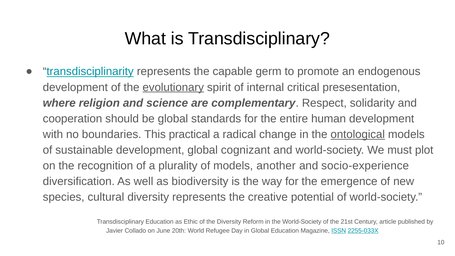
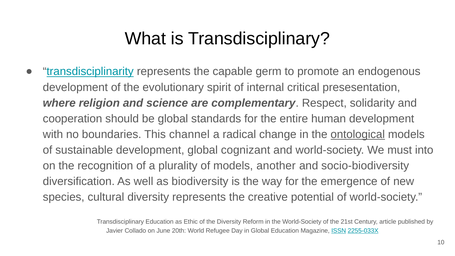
evolutionary underline: present -> none (173, 87)
practical: practical -> channel (189, 134)
plot: plot -> into (424, 150)
socio-experience: socio-experience -> socio-biodiversity (365, 166)
